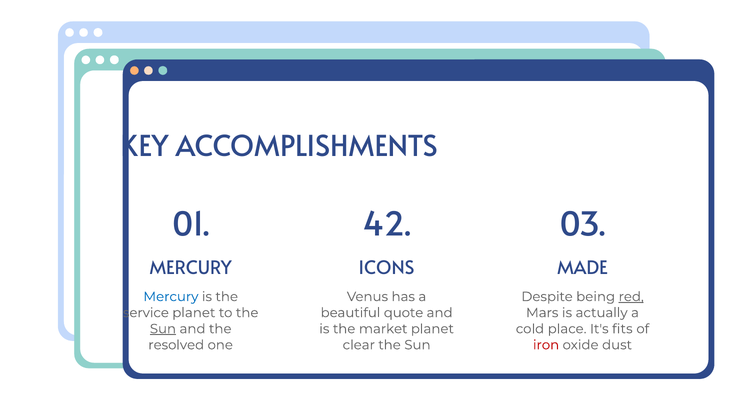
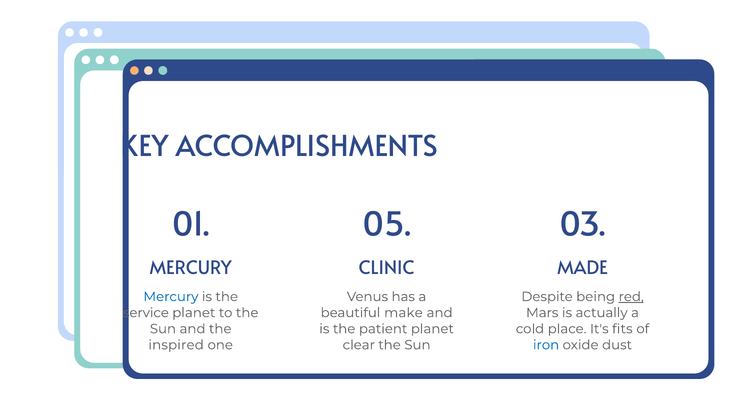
42: 42 -> 05 (387, 225)
ICONS: ICONS -> CLINIC (387, 268)
quote: quote -> make (403, 313)
Sun underline: present -> none (163, 329)
market: market -> patient (383, 329)
resolved: resolved -> inspired (176, 345)
iron colour: red -> blue (546, 345)
